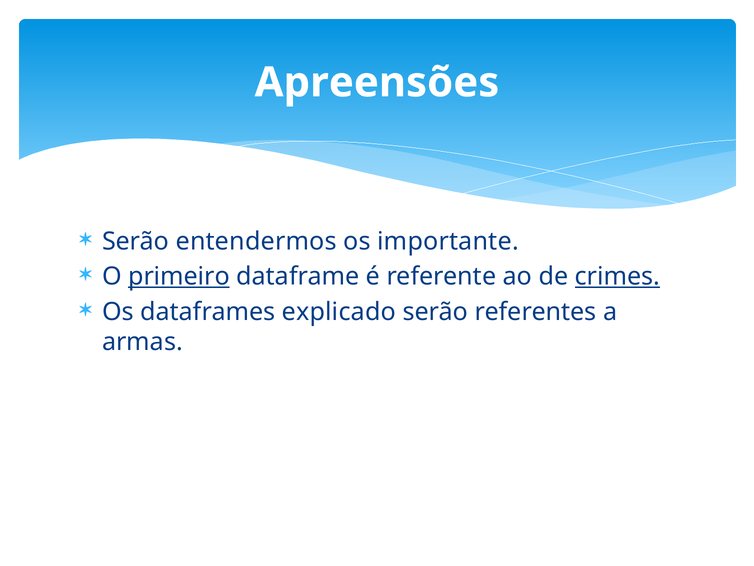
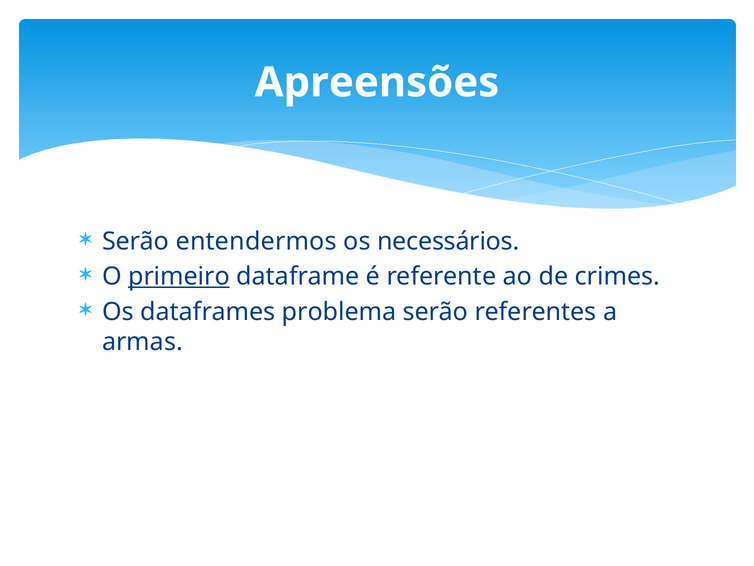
importante: importante -> necessários (448, 241)
crimes underline: present -> none (617, 276)
explicado: explicado -> problema (339, 312)
